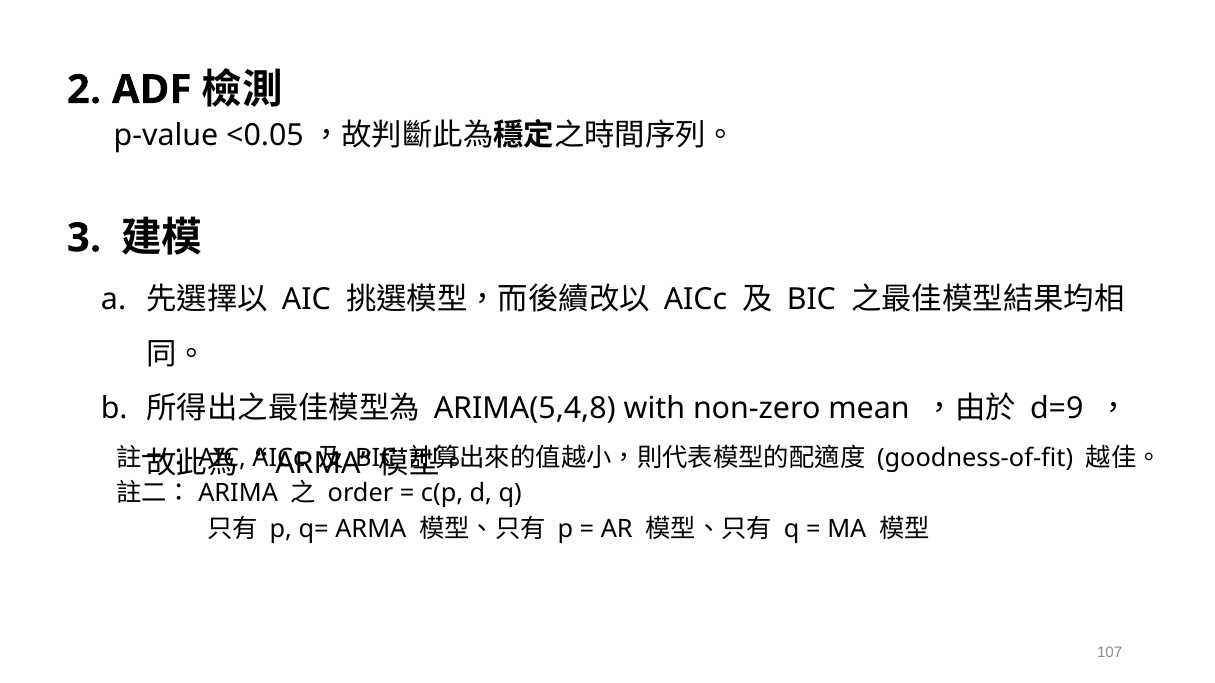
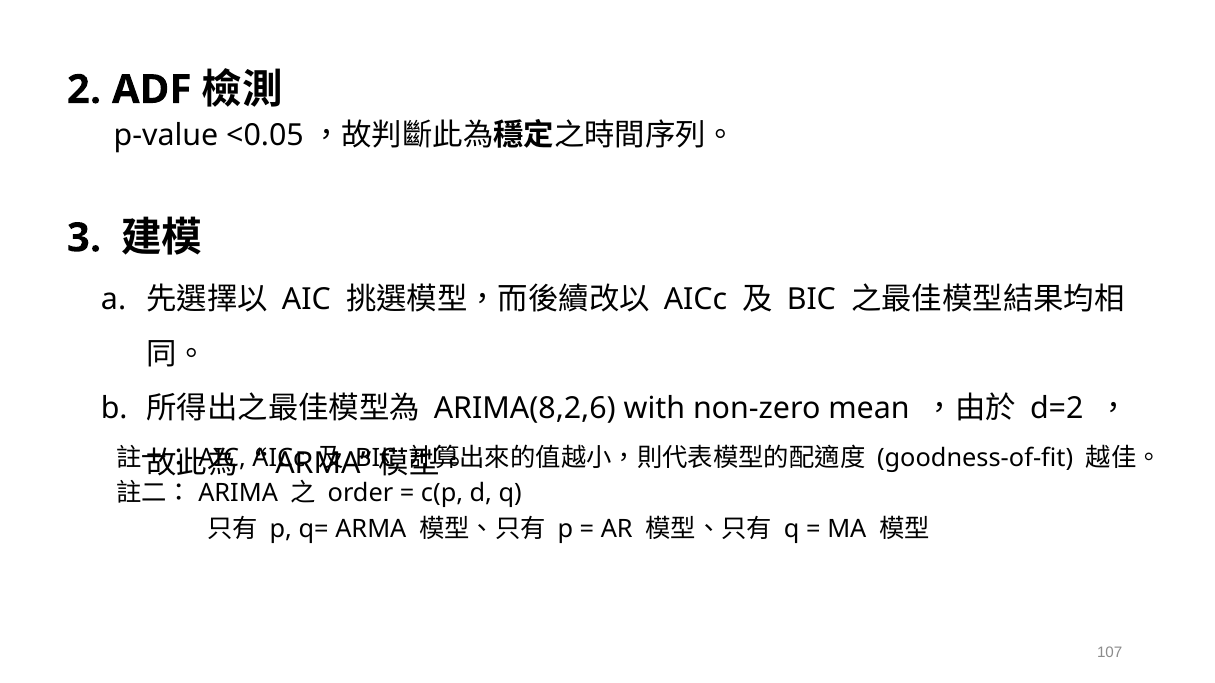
ARIMA(5,4,8: ARIMA(5,4,8 -> ARIMA(8,2,6 (525, 409)
d=9: d=9 -> d=2 (1057, 409)
